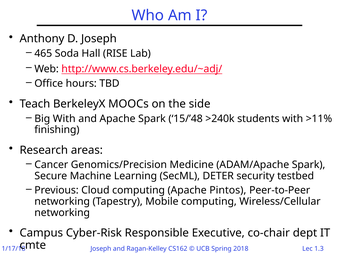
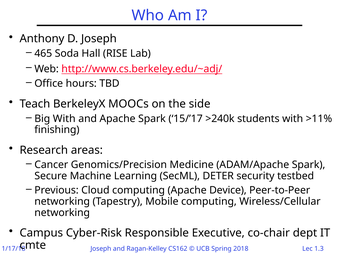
15/’48: 15/’48 -> 15/’17 (186, 119)
Pintos: Pintos -> Device (228, 190)
